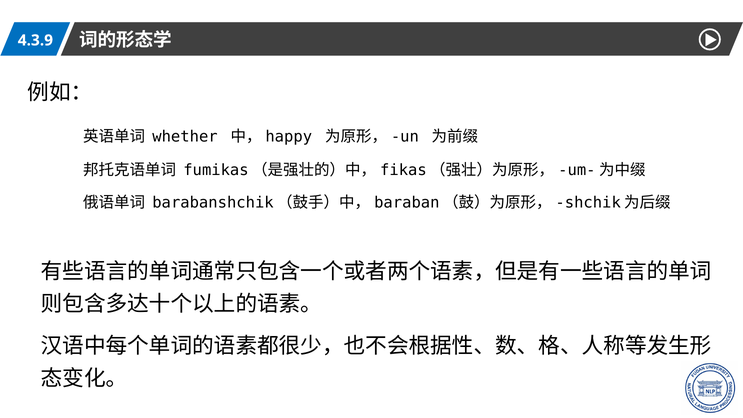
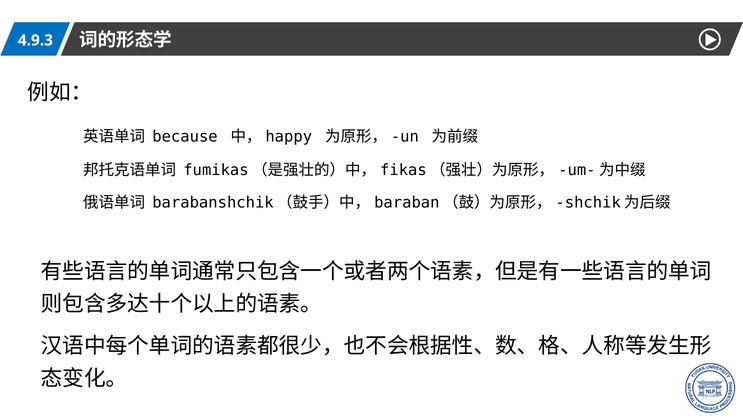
4.3.9: 4.3.9 -> 4.9.3 (35, 40)
whether: whether -> because (185, 137)
